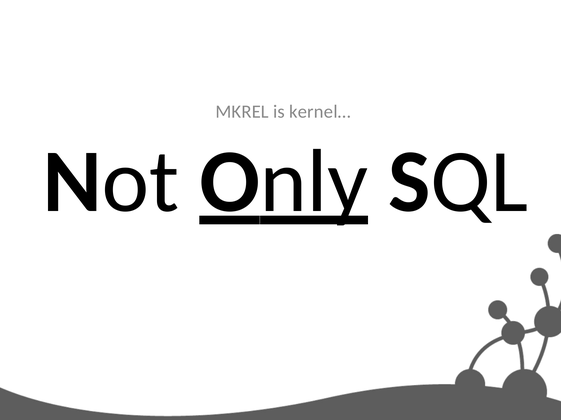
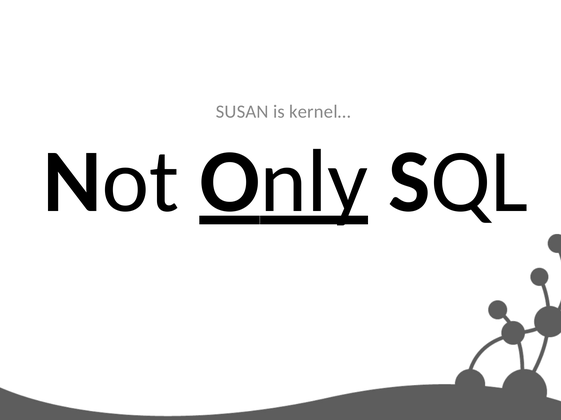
MKREL: MKREL -> SUSAN (242, 112)
